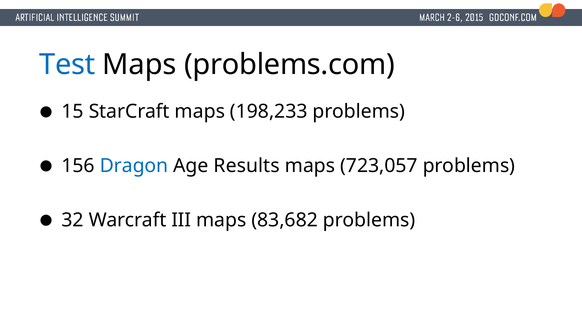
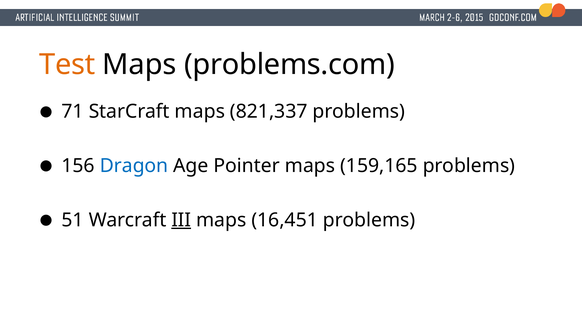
Test colour: blue -> orange (67, 65)
15: 15 -> 71 (73, 112)
198,233: 198,233 -> 821,337 (269, 112)
Results: Results -> Pointer (247, 166)
723,057: 723,057 -> 159,165 (379, 166)
32: 32 -> 51 (73, 220)
III underline: none -> present (181, 220)
83,682: 83,682 -> 16,451 (285, 220)
